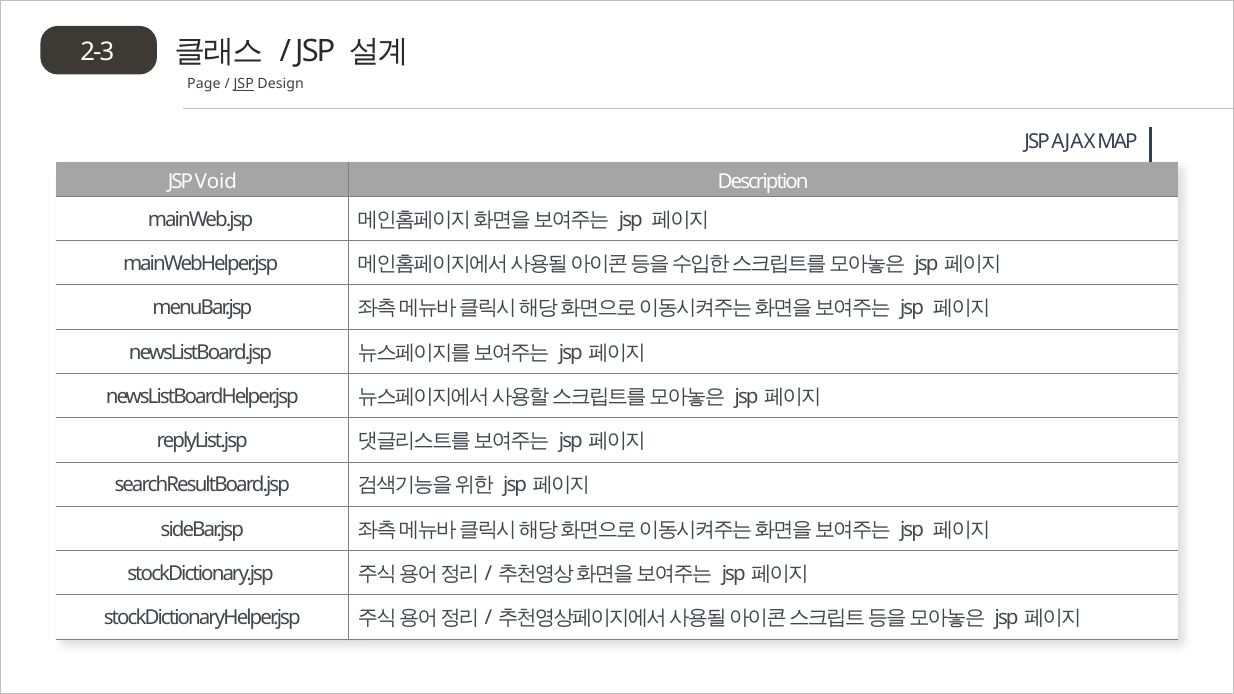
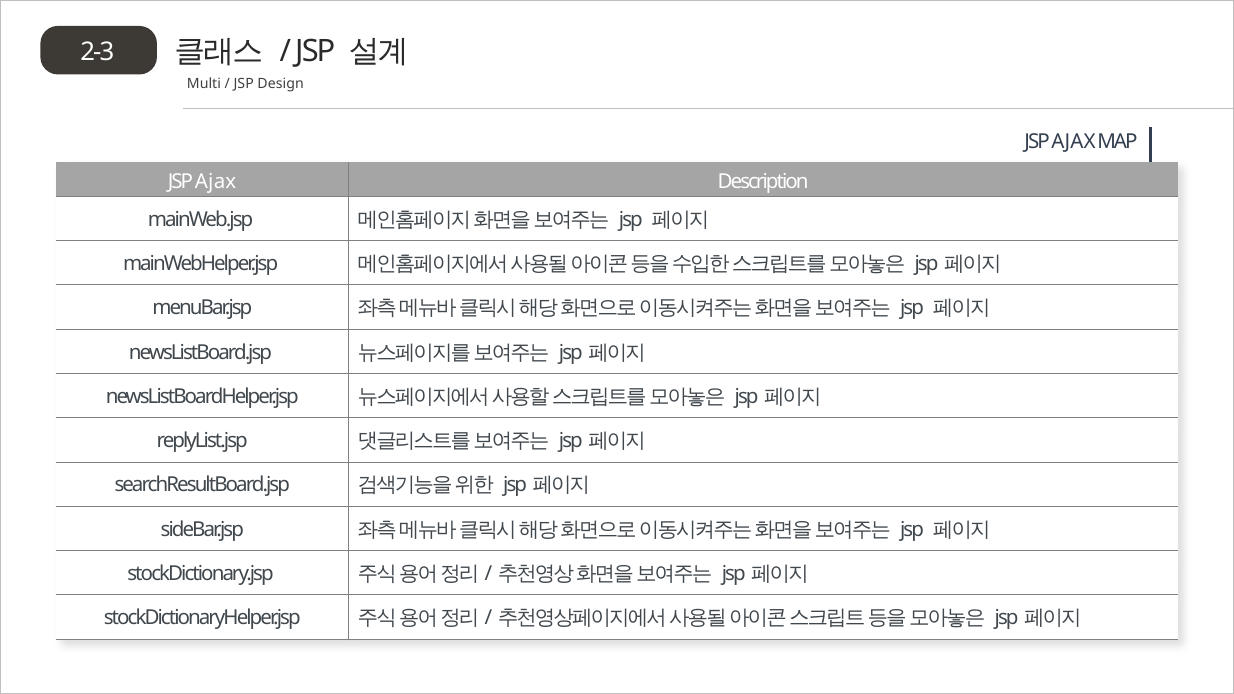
Page: Page -> Multi (204, 84)
JSP underline: present -> none (244, 84)
Void: Void -> Ajax (216, 182)
